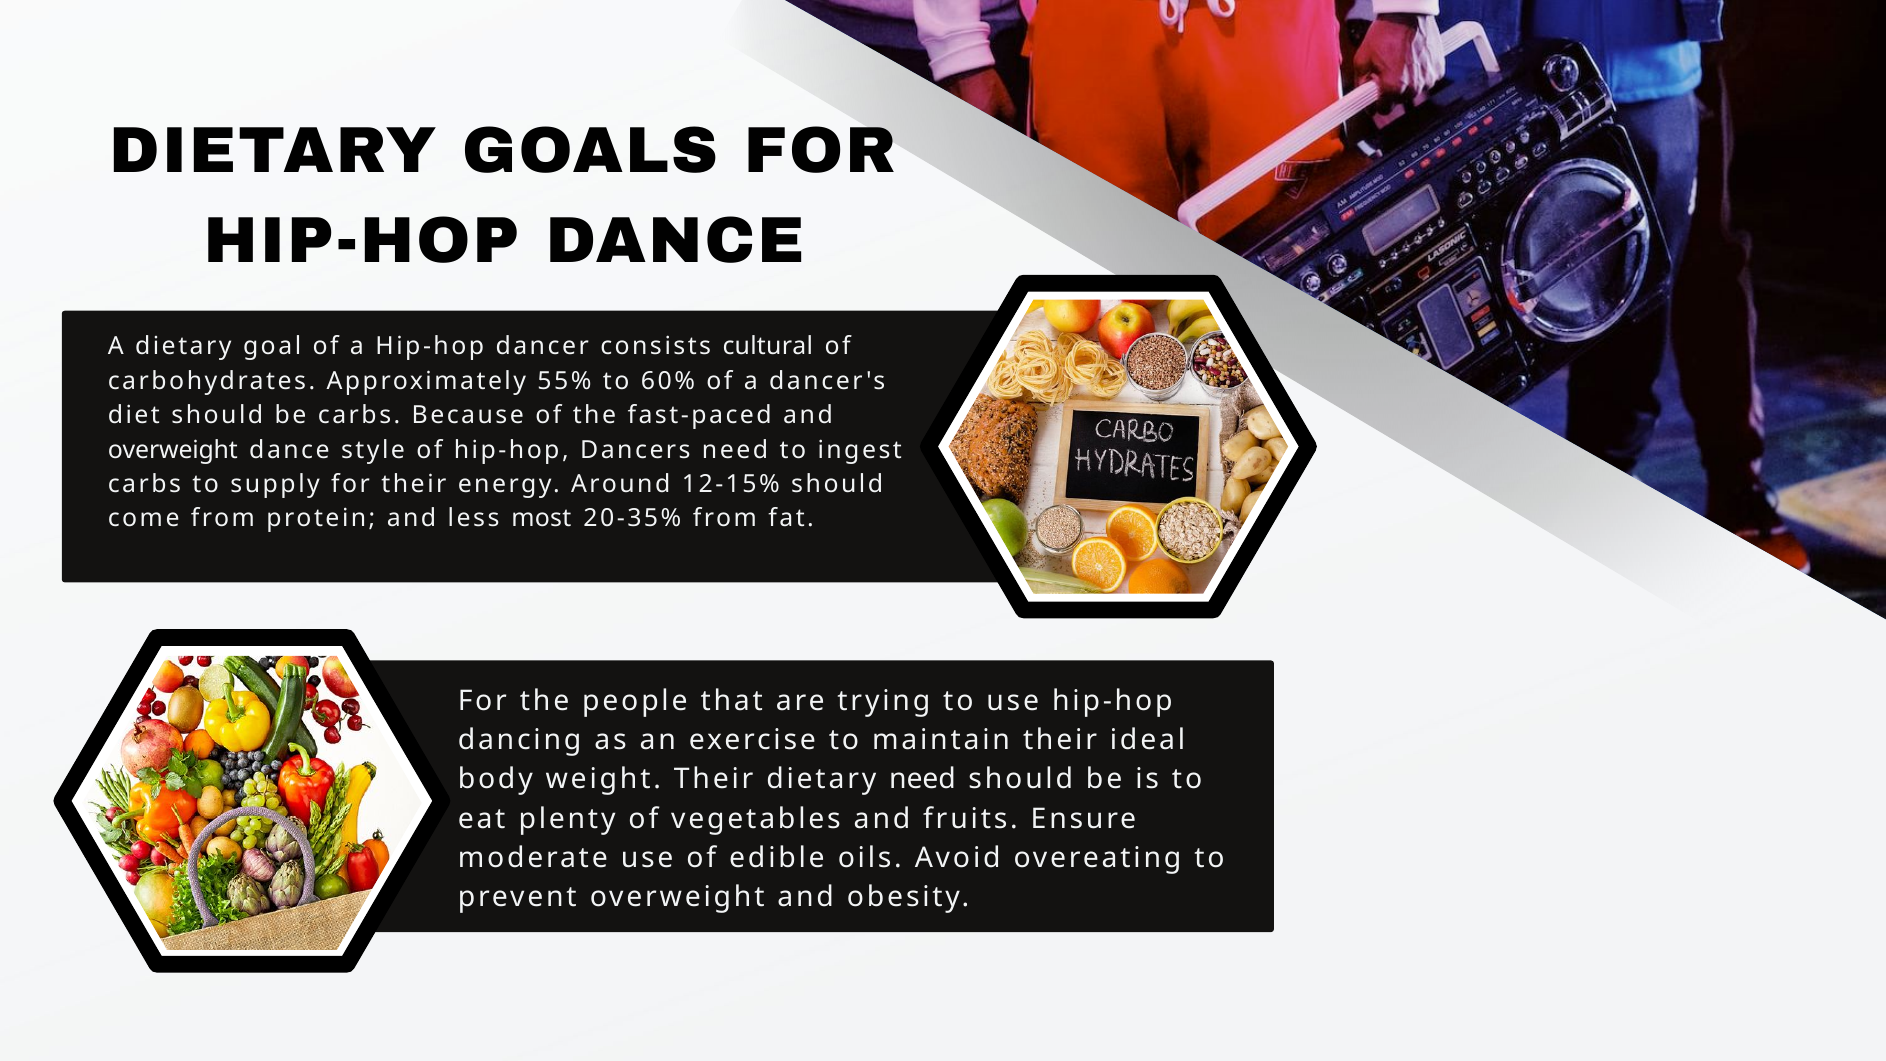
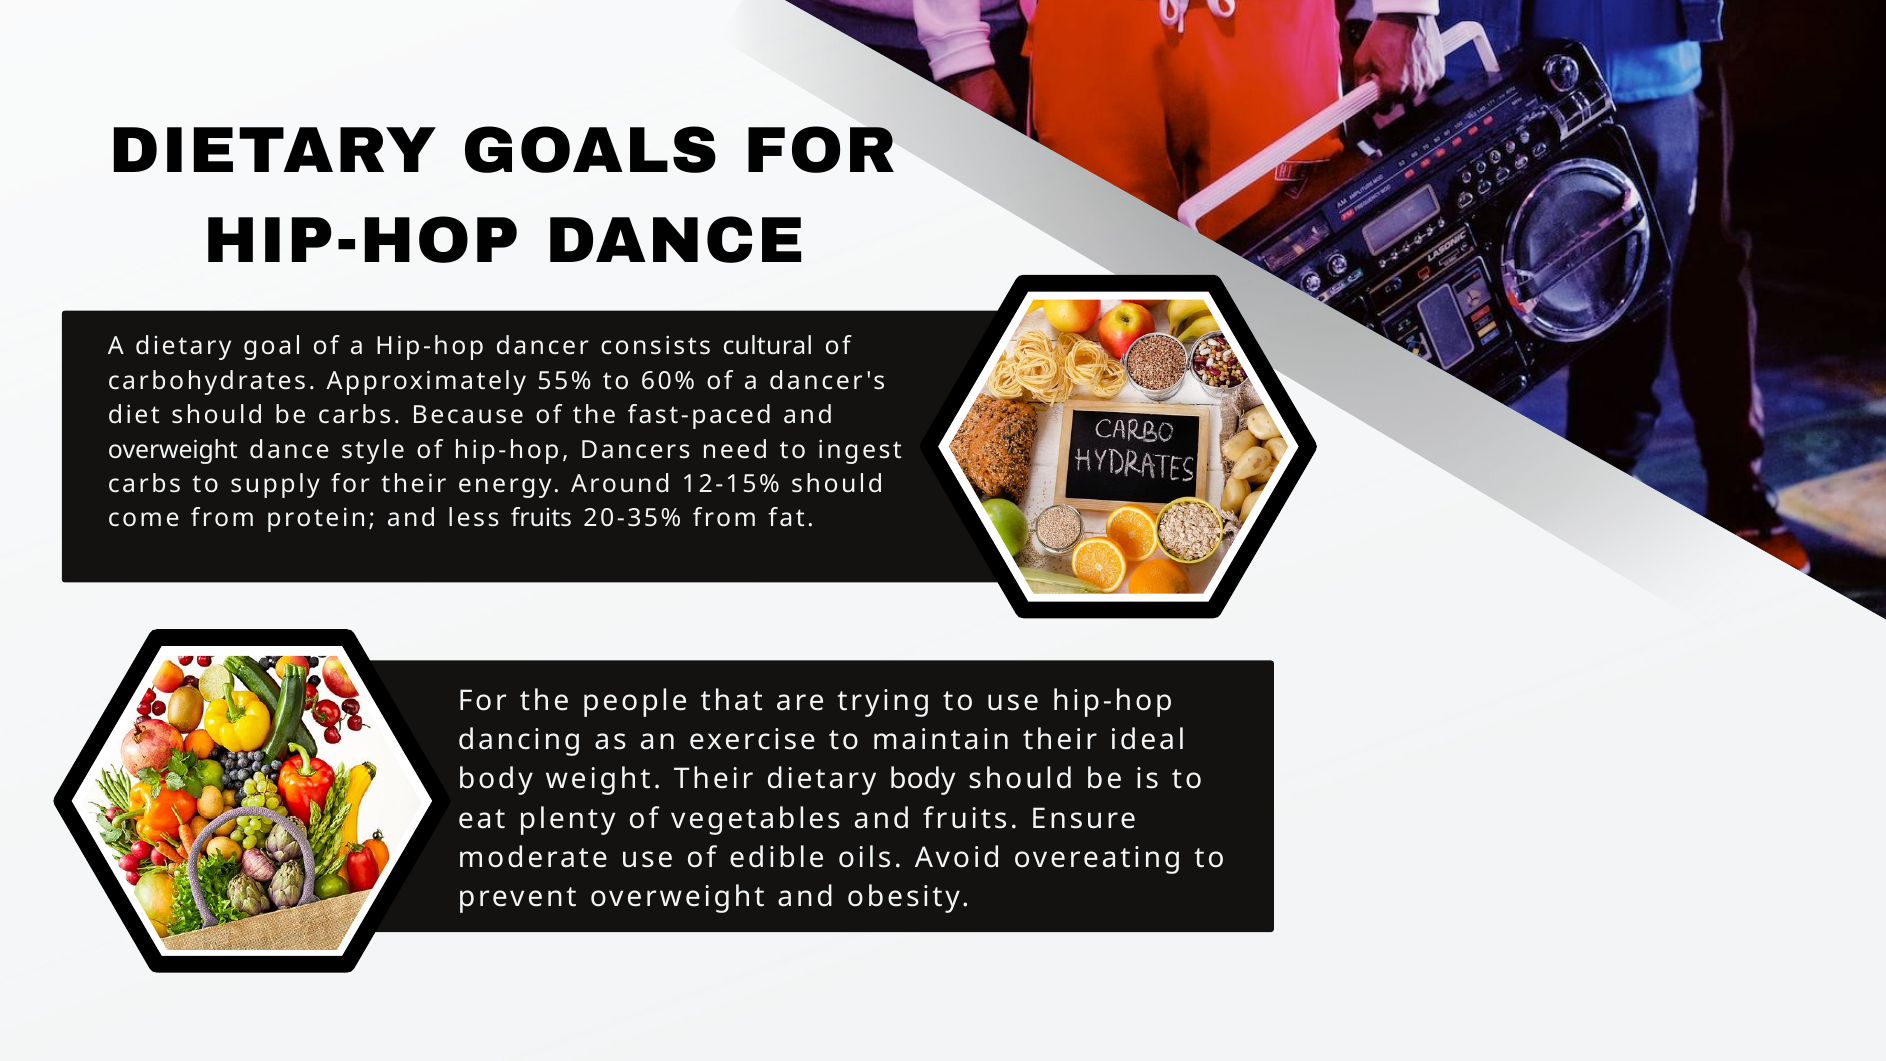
less most: most -> fruits (542, 519)
dietary need: need -> body (922, 779)
